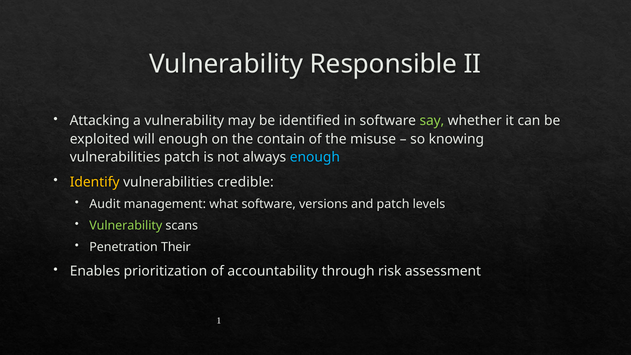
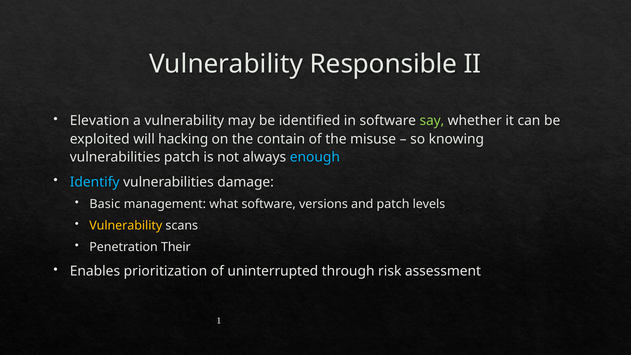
Attacking: Attacking -> Elevation (100, 121)
will enough: enough -> hacking (183, 139)
Identify colour: yellow -> light blue (95, 182)
credible: credible -> damage (246, 182)
Audit: Audit -> Basic (105, 204)
Vulnerability colour: light green -> yellow (126, 226)
accountability: accountability -> uninterrupted (273, 271)
